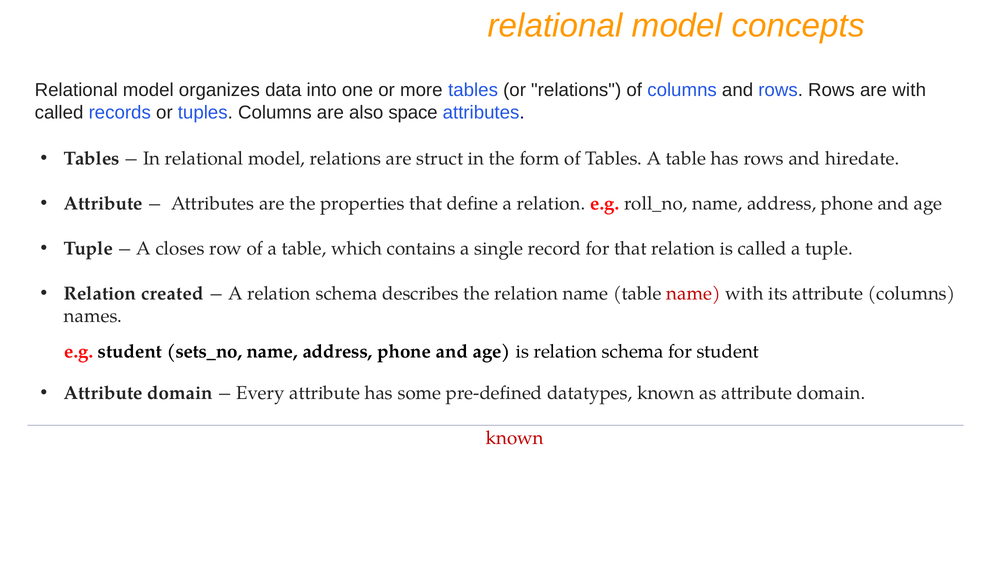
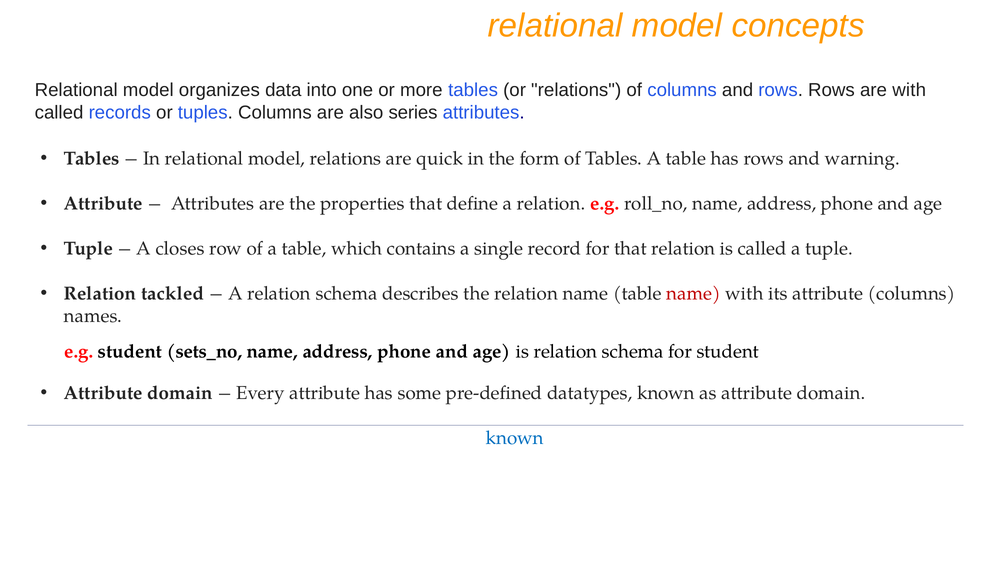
space: space -> series (413, 112)
struct: struct -> quick (440, 159)
hiredate: hiredate -> warning (862, 159)
created: created -> tackled (173, 293)
known colour: red -> blue (515, 438)
